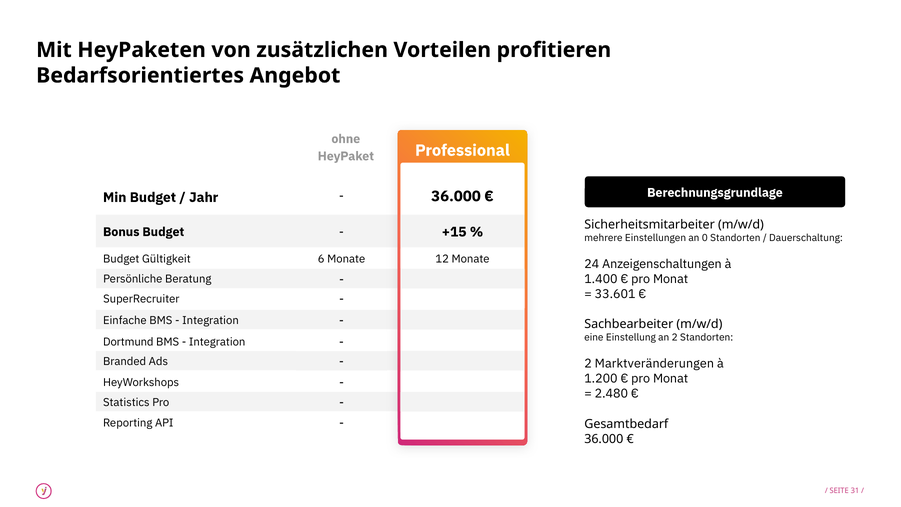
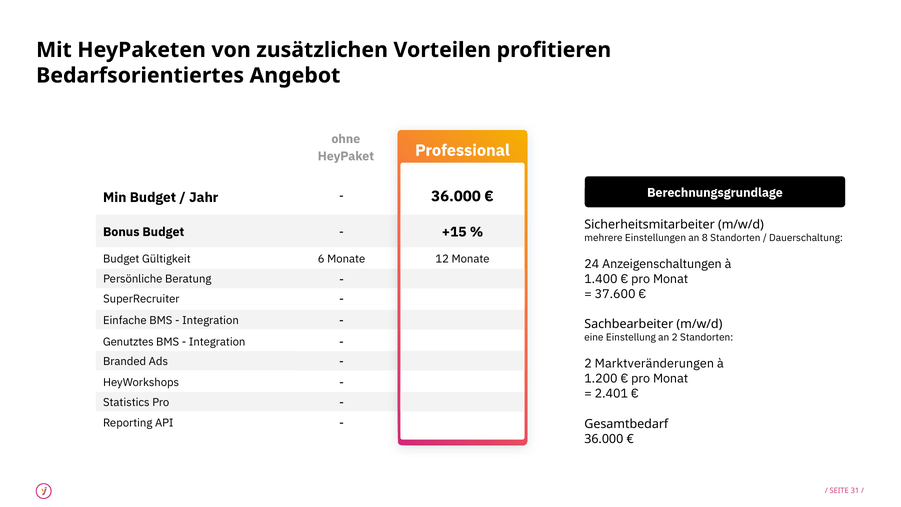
0: 0 -> 8 (705, 238)
33.601: 33.601 -> 37.600 (615, 294)
Dortmund: Dortmund -> Genutztes (128, 342)
2.480: 2.480 -> 2.401 (611, 394)
